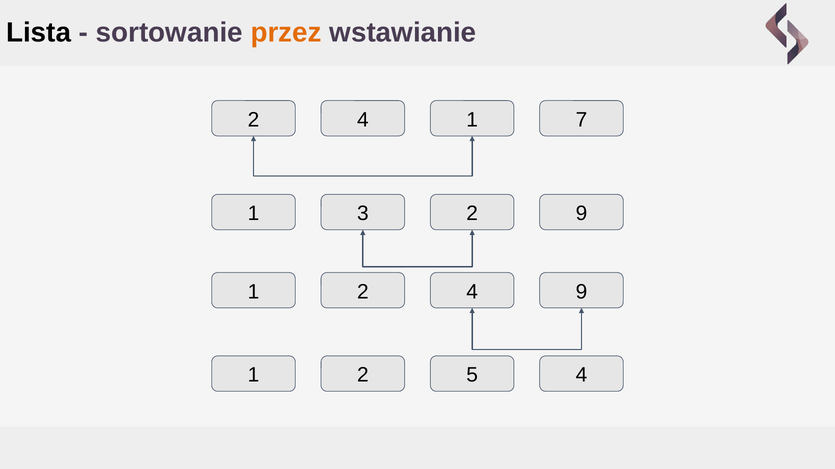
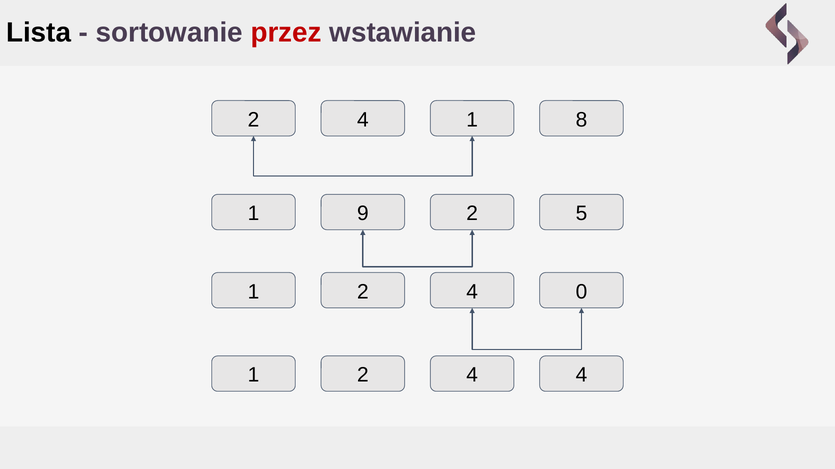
przez colour: orange -> red (286, 33)
7: 7 -> 8 (581, 120)
3: 3 -> 9 (363, 214)
2 9: 9 -> 5 (581, 214)
4 9: 9 -> 0 (581, 292)
5: 5 -> 4 (472, 376)
